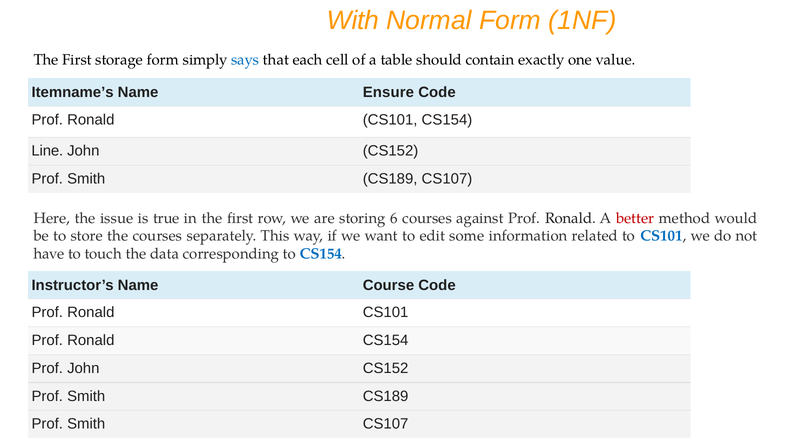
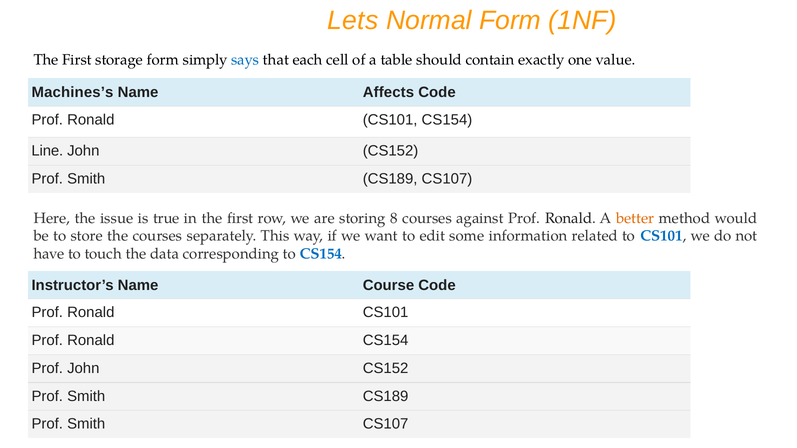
With: With -> Lets (353, 21)
Itemname’s: Itemname’s -> Machines’s (72, 92)
Ensure: Ensure -> Affects (388, 92)
6: 6 -> 8 (394, 218)
better colour: red -> orange (635, 218)
